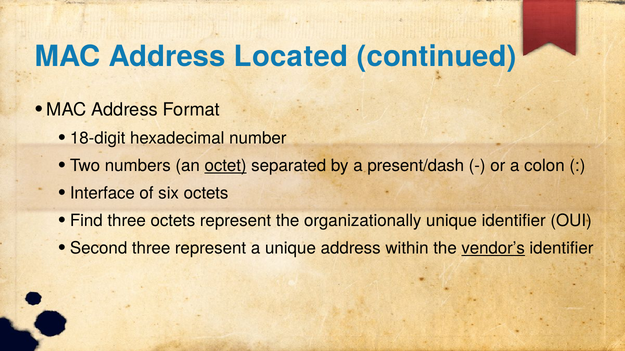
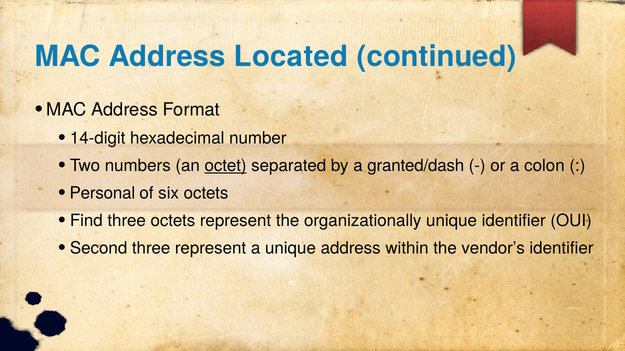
18-digit: 18-digit -> 14-digit (98, 138)
present/dash: present/dash -> granted/dash (416, 166)
Interface: Interface -> Personal (102, 193)
vendor’s underline: present -> none (493, 249)
